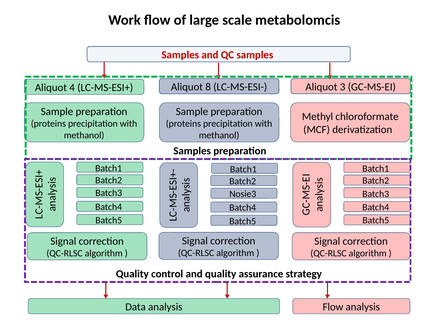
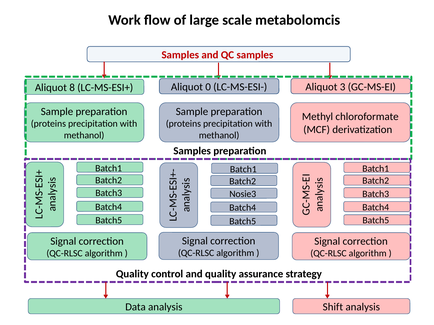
4: 4 -> 8 (72, 88)
8: 8 -> 0 (208, 87)
analysis Flow: Flow -> Shift (333, 307)
